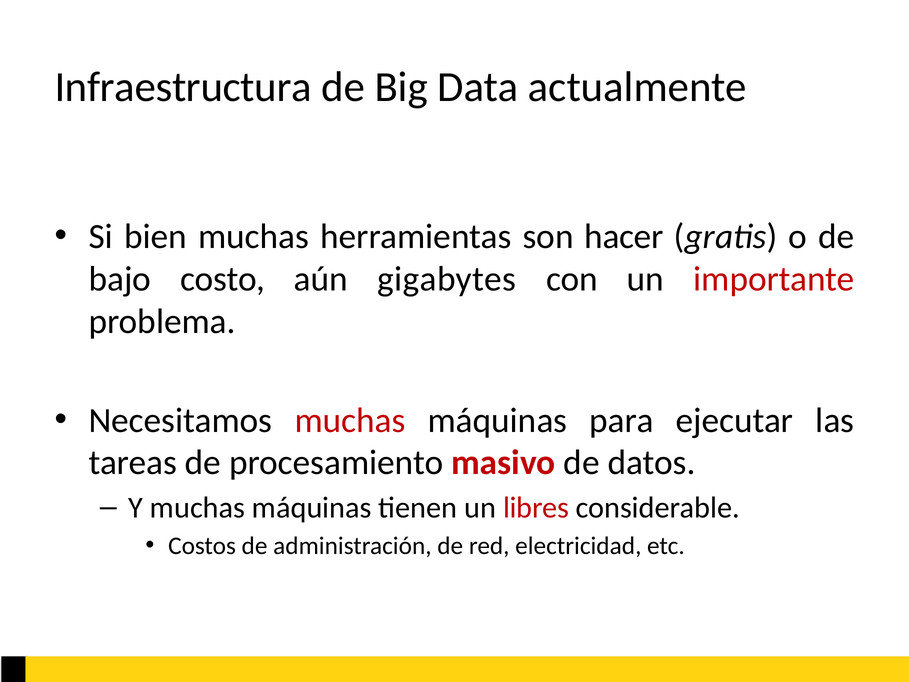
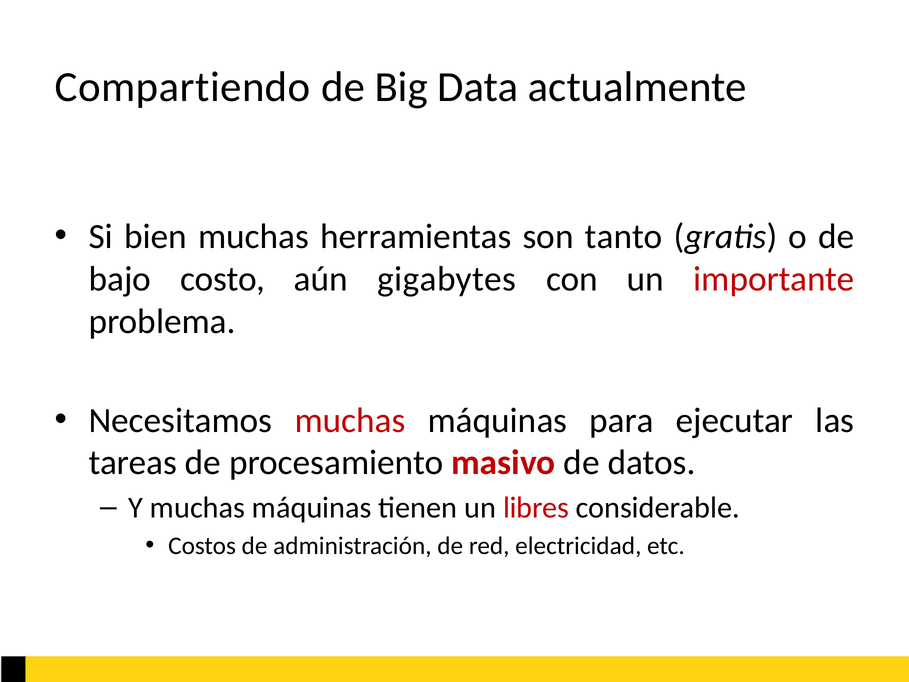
Infraestructura: Infraestructura -> Compartiendo (183, 87)
hacer: hacer -> tanto (624, 237)
